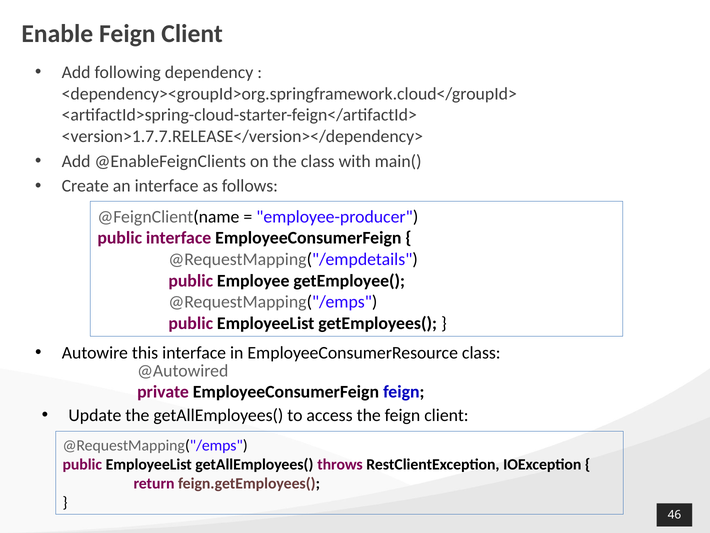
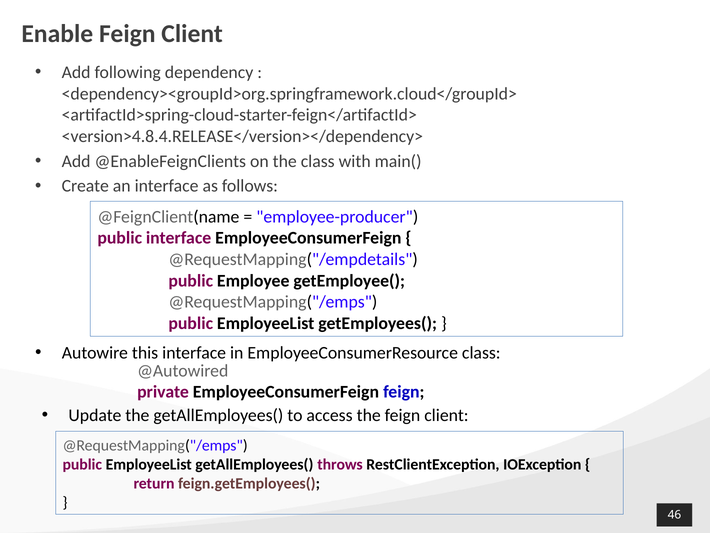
<version>1.7.7.RELEASE</version></dependency>: <version>1.7.7.RELEASE</version></dependency> -> <version>4.8.4.RELEASE</version></dependency> (242, 136)
